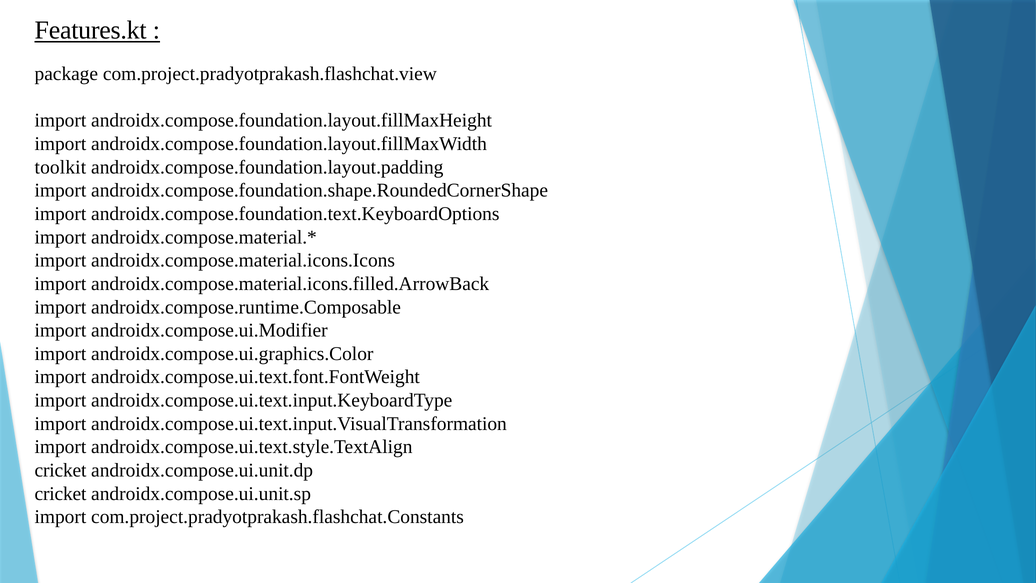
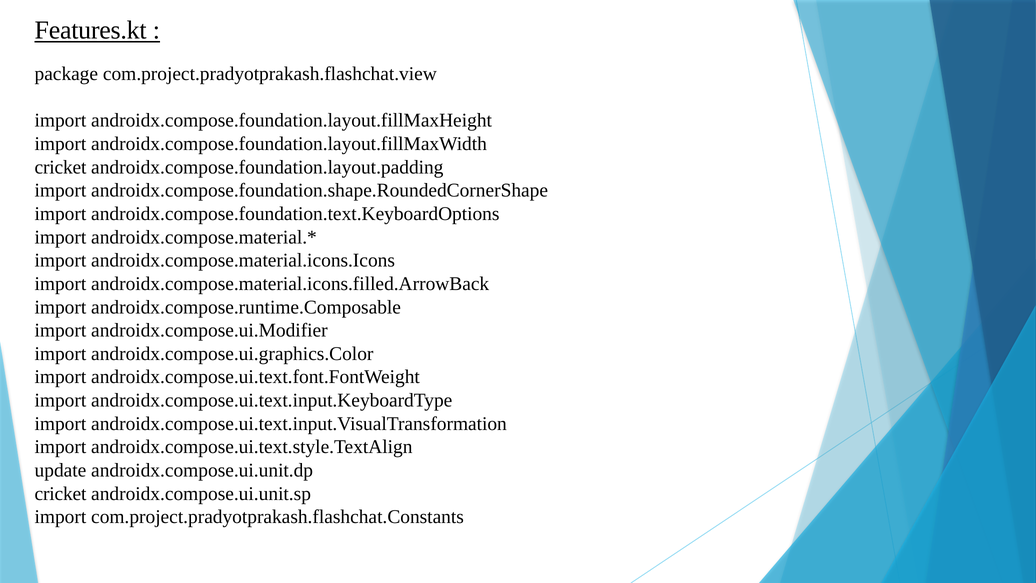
toolkit: toolkit -> cricket (61, 167)
cricket: cricket -> update (60, 470)
